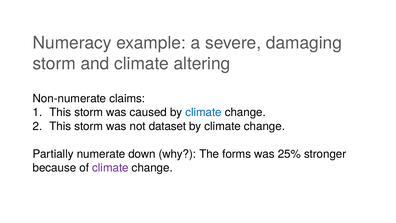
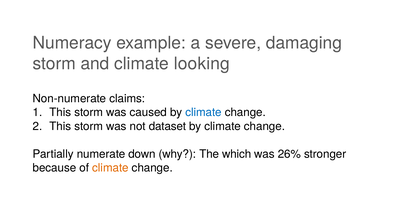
altering: altering -> looking (202, 64)
forms: forms -> which (237, 154)
25%: 25% -> 26% (289, 154)
climate colour: purple -> orange (110, 168)
